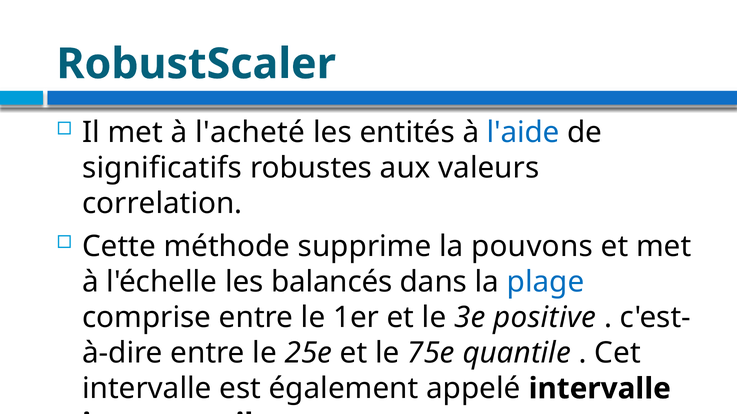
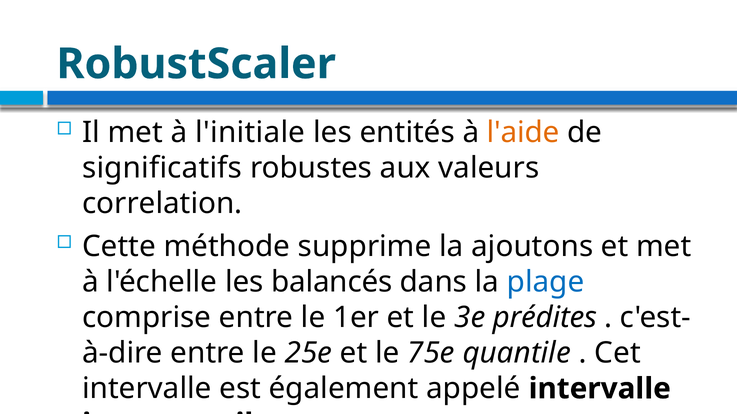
l'acheté: l'acheté -> l'initiale (250, 133)
l'aide colour: blue -> orange (523, 133)
pouvons: pouvons -> ajoutons (532, 247)
positive: positive -> prédites (545, 318)
